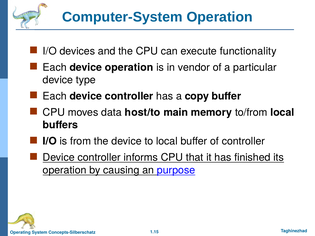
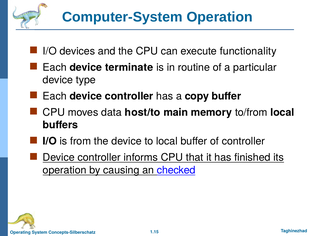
device operation: operation -> terminate (129, 67)
vendor: vendor -> routine (194, 67)
purpose: purpose -> checked (176, 170)
